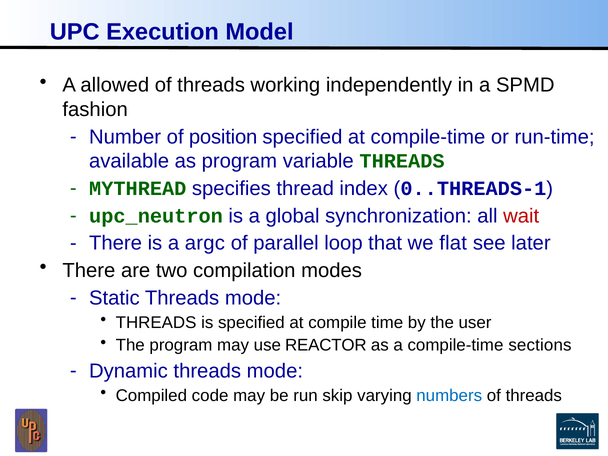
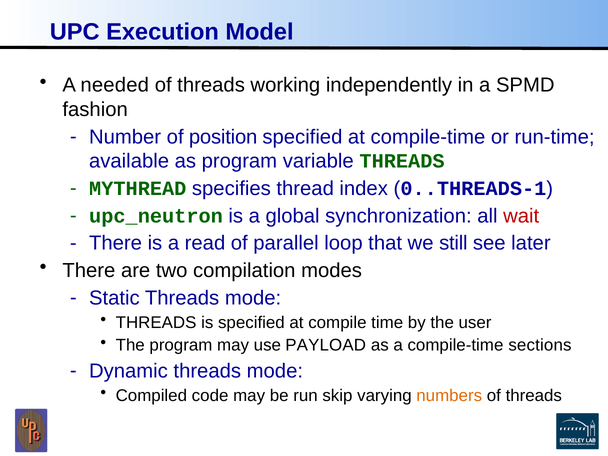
allowed: allowed -> needed (115, 85)
argc: argc -> read (205, 243)
flat: flat -> still (453, 243)
REACTOR: REACTOR -> PAYLOAD (326, 345)
numbers colour: blue -> orange (449, 396)
